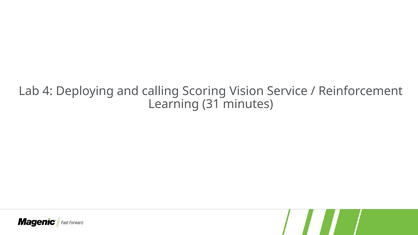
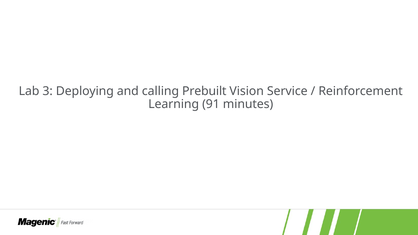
4: 4 -> 3 (48, 91)
Scoring: Scoring -> Prebuilt (204, 91)
31: 31 -> 91 (211, 104)
